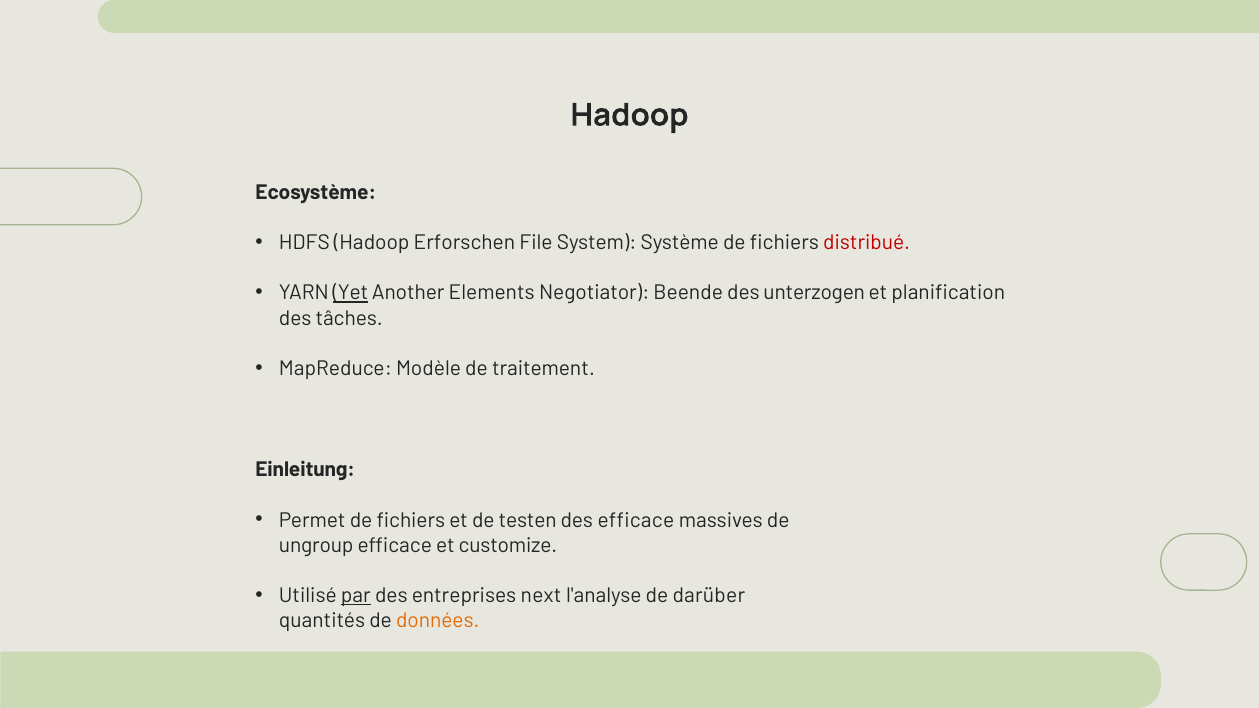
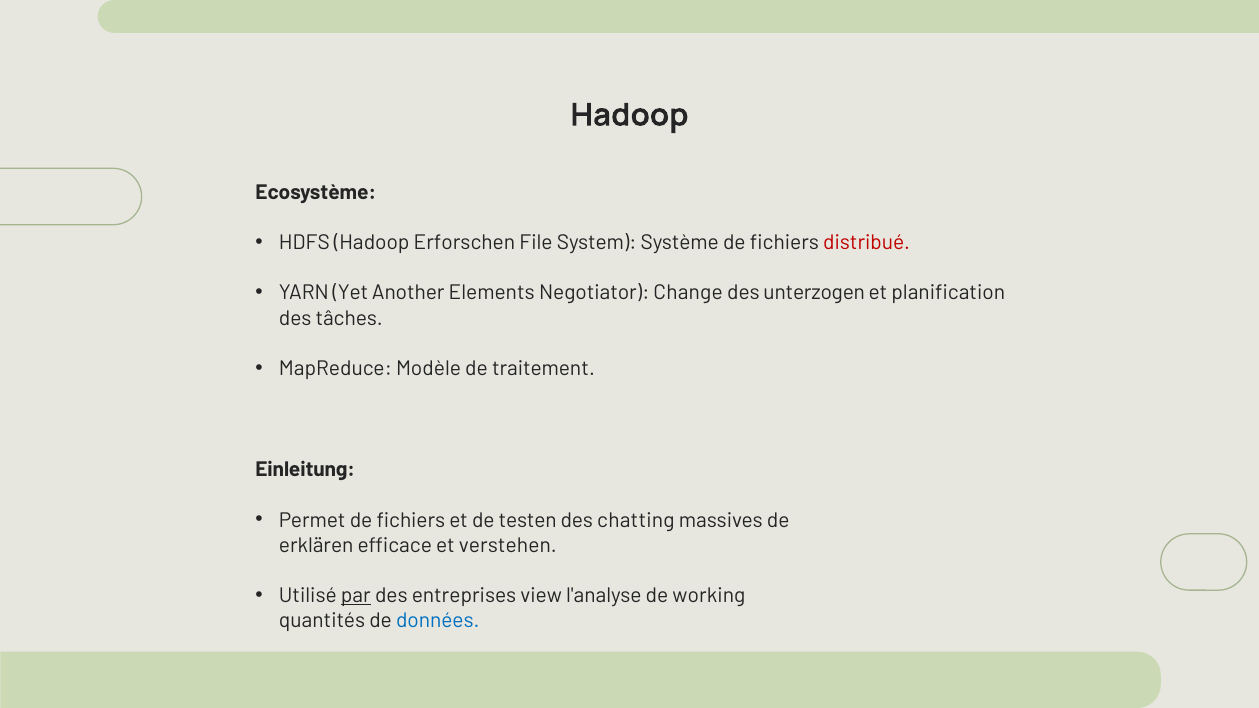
Yet underline: present -> none (350, 293)
Beende: Beende -> Change (688, 293)
des efficace: efficace -> chatting (636, 520)
ungroup: ungroup -> erklären (316, 546)
customize: customize -> verstehen (508, 546)
next: next -> view (541, 596)
darüber: darüber -> working (709, 596)
données colour: orange -> blue (438, 621)
